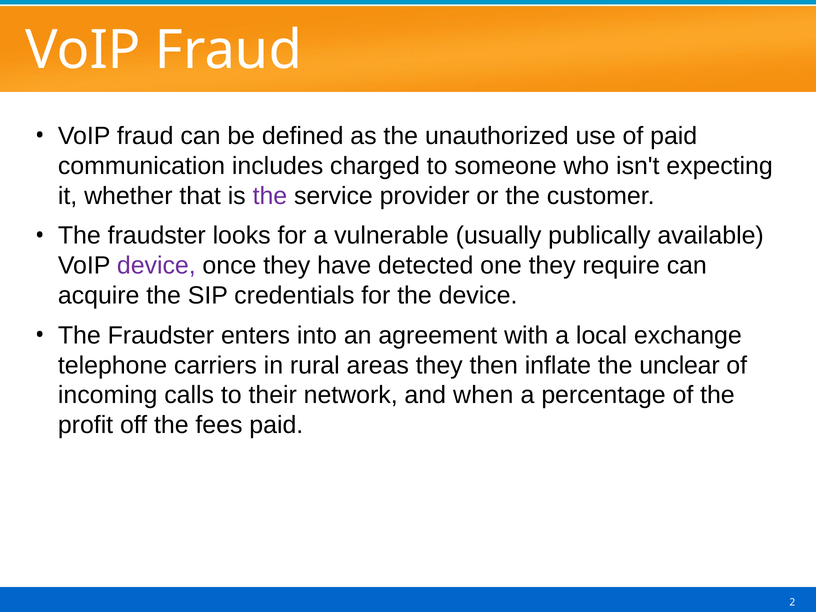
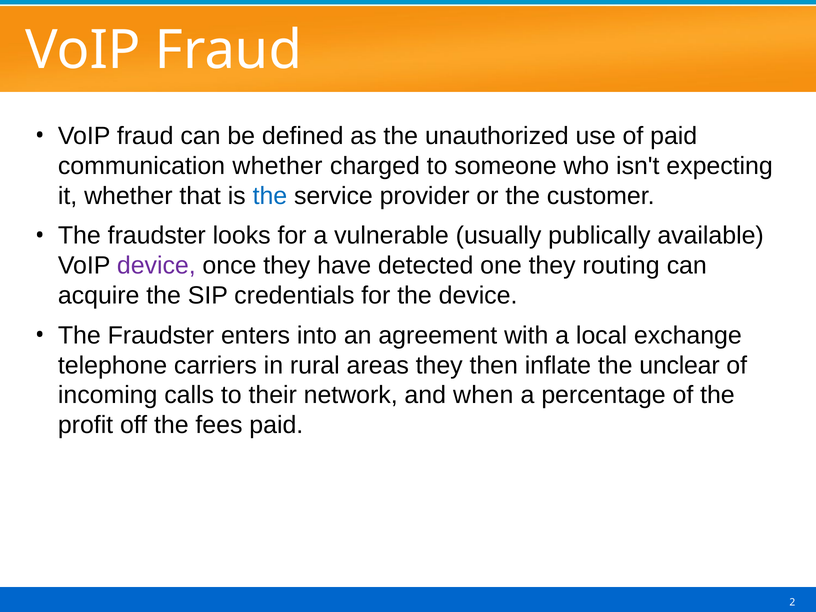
communication includes: includes -> whether (277, 166)
the colour: purple -> blue (270, 196)
require: require -> routing (621, 266)
